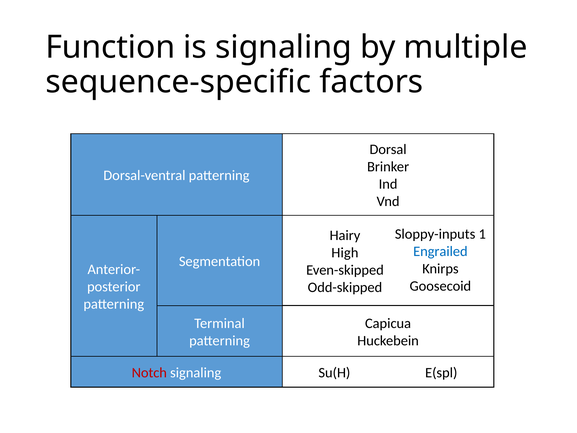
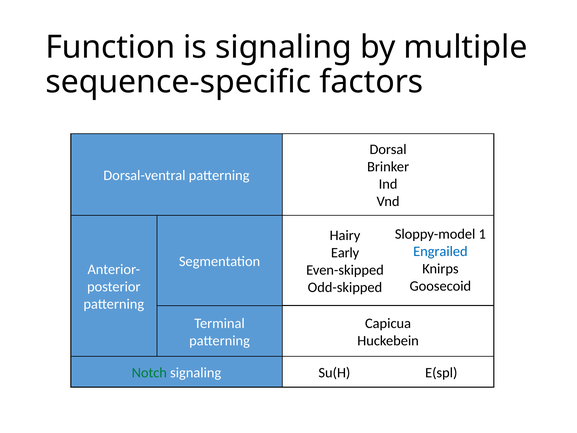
Sloppy-inputs: Sloppy-inputs -> Sloppy-model (435, 234)
High: High -> Early (345, 252)
Notch colour: red -> green (149, 373)
